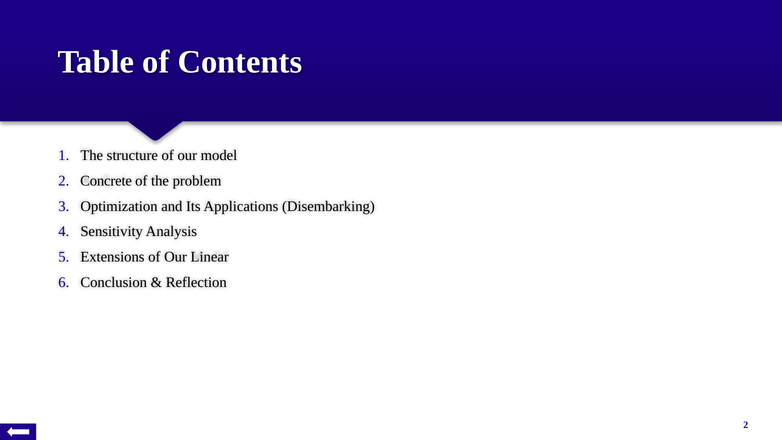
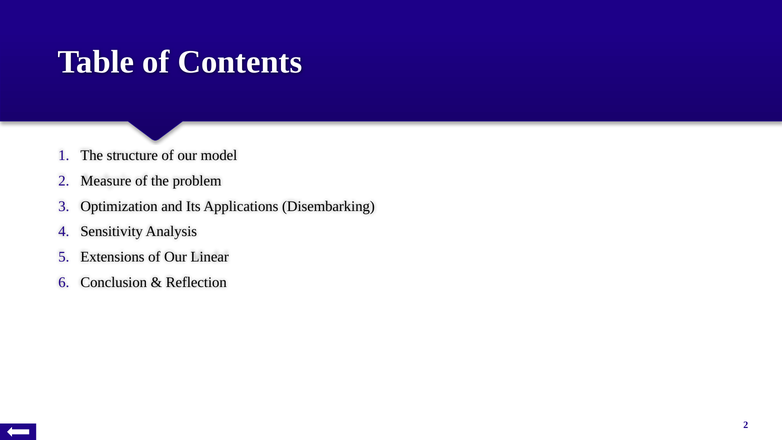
Concrete: Concrete -> Measure (106, 181)
